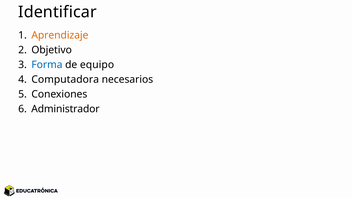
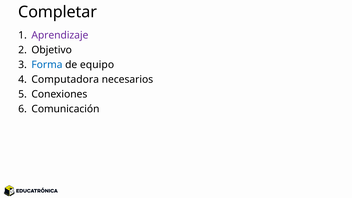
Identificar: Identificar -> Completar (58, 12)
Aprendizaje colour: orange -> purple (60, 35)
Administrador: Administrador -> Comunicación (65, 109)
